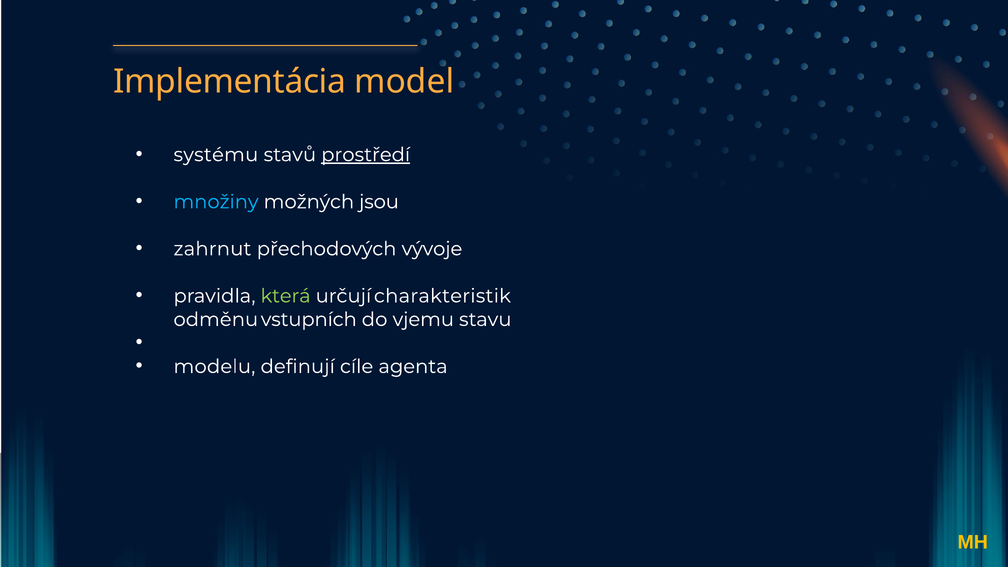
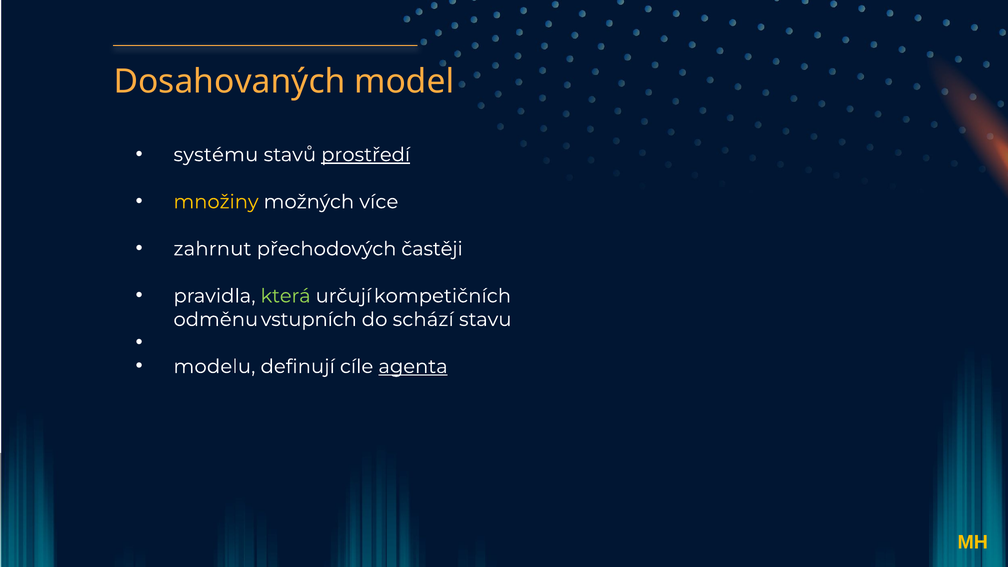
Implementácia: Implementácia -> Dosahovaných (230, 82)
množiny colour: light blue -> yellow (216, 202)
jsou: jsou -> více (379, 202)
vývoje: vývoje -> častěji (432, 249)
charakteristik: charakteristik -> kompetičních (442, 296)
vjemu: vjemu -> schází (423, 320)
agenta underline: none -> present (413, 367)
